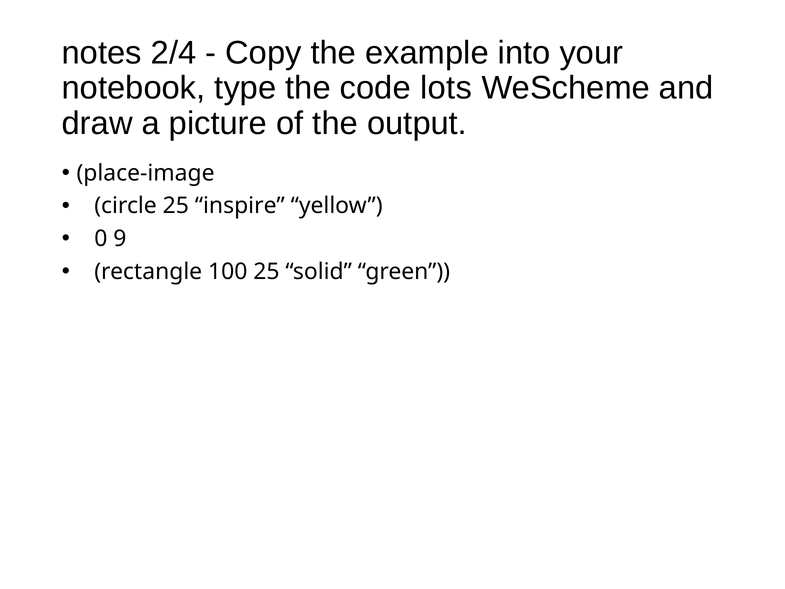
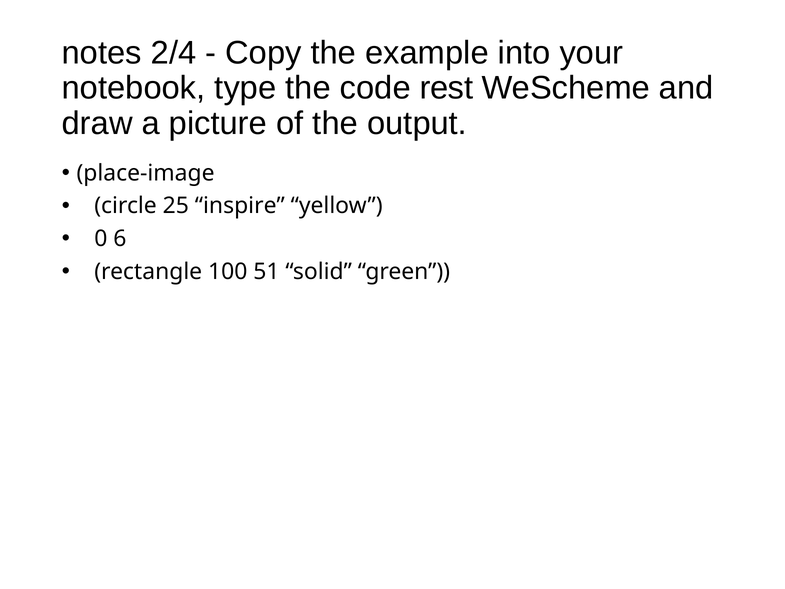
lots: lots -> rest (446, 88)
9: 9 -> 6 (120, 239)
100 25: 25 -> 51 (266, 272)
